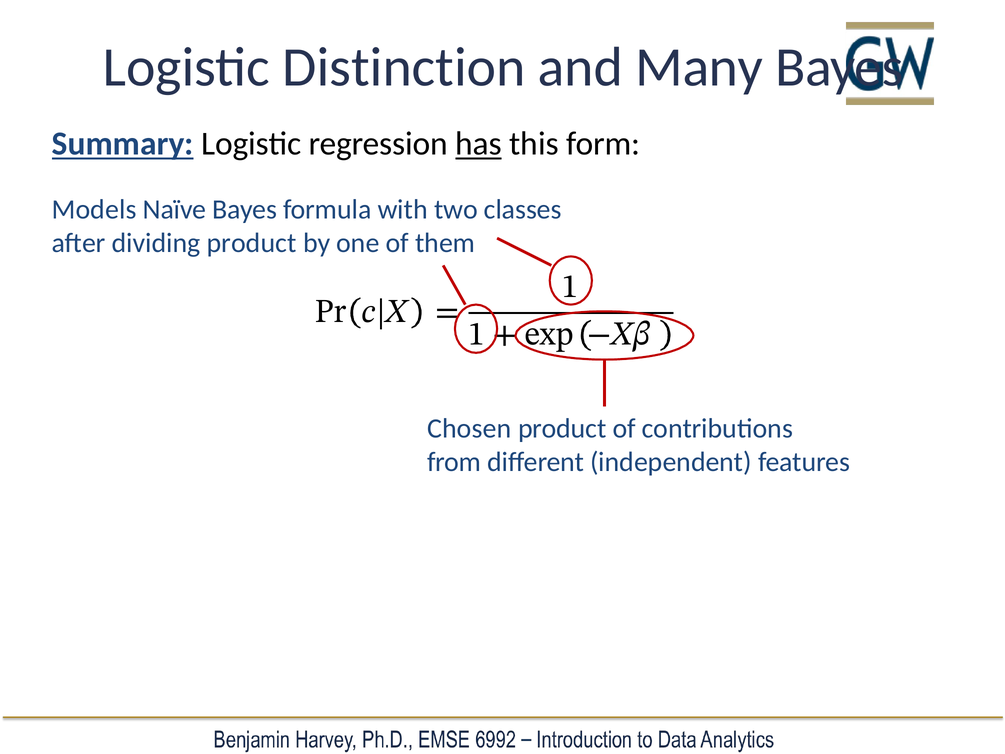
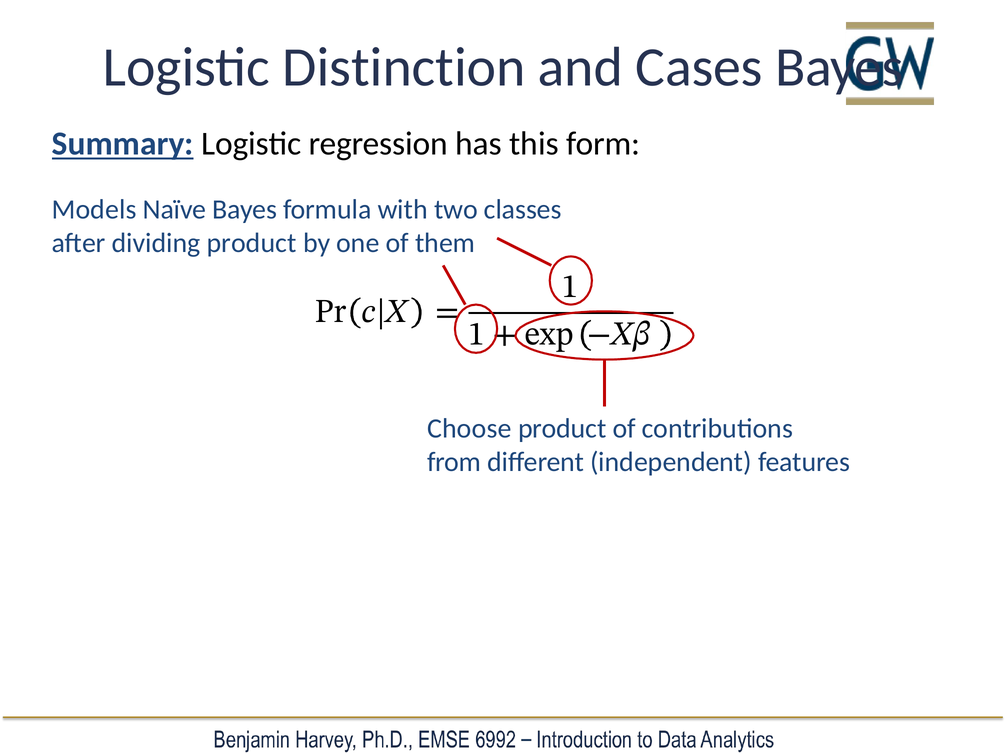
Many: Many -> Cases (699, 67)
has underline: present -> none (479, 144)
Chosen: Chosen -> Choose (469, 428)
